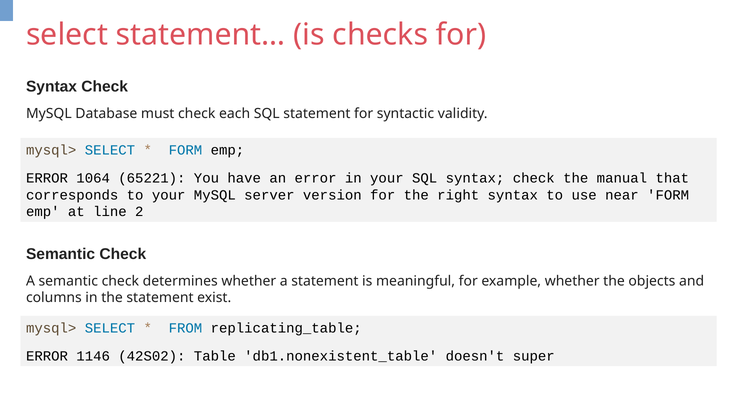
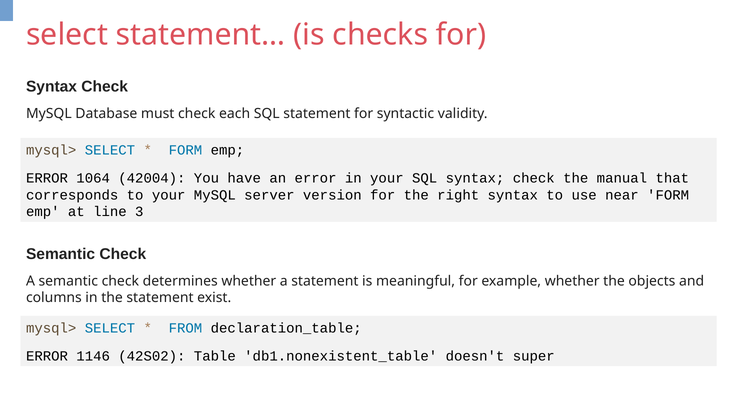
65221: 65221 -> 42004 (152, 178)
2: 2 -> 3 (139, 211)
replicating_table: replicating_table -> declaration_table (286, 328)
